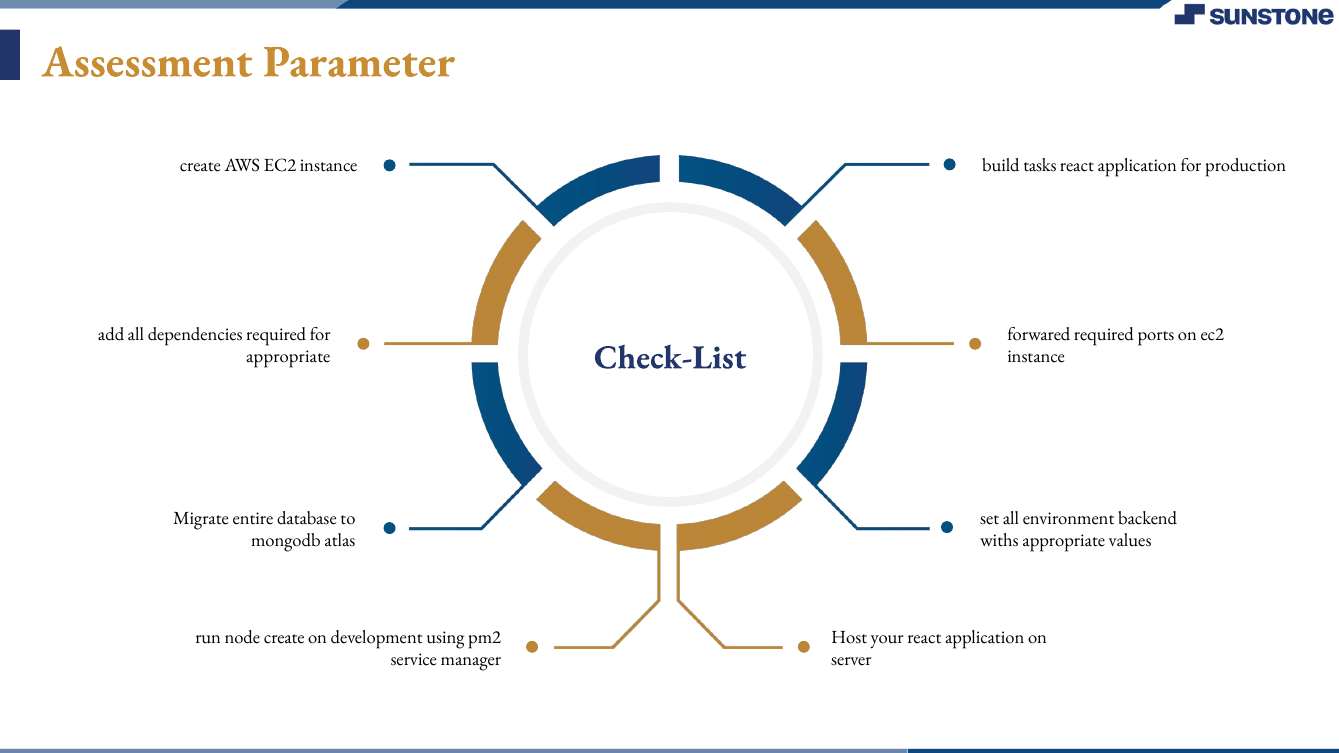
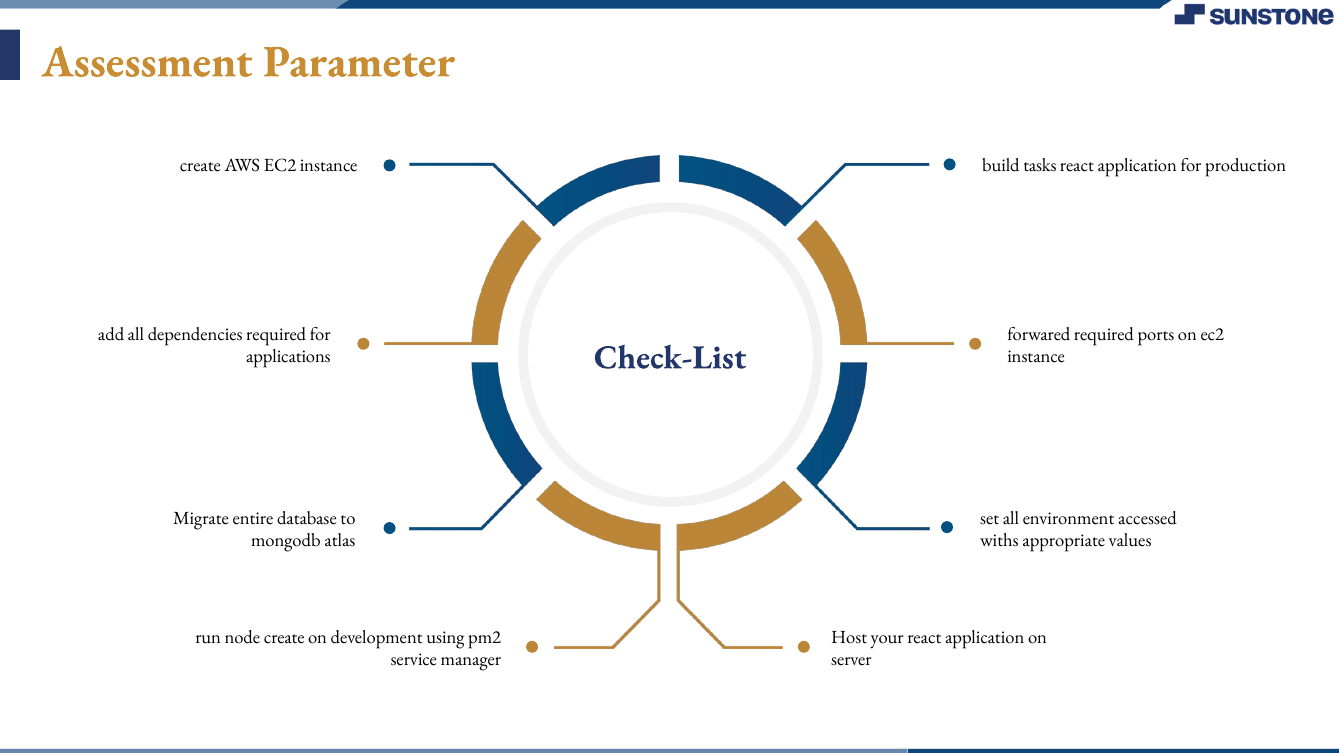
appropriate: appropriate -> applications (288, 356)
backend: backend -> accessed (1147, 519)
